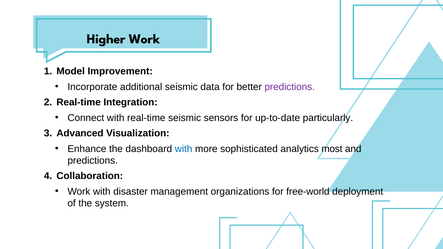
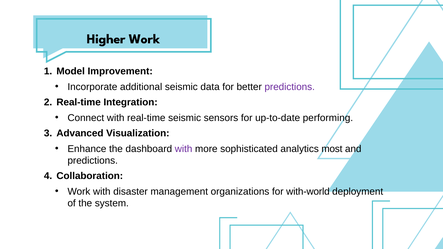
particularly: particularly -> performing (328, 118)
with colour: blue -> purple (184, 149)
free-world: free-world -> with-world (308, 192)
